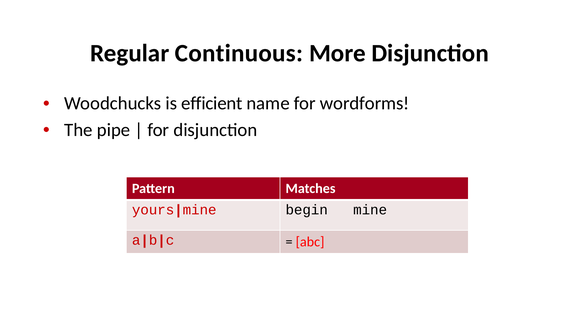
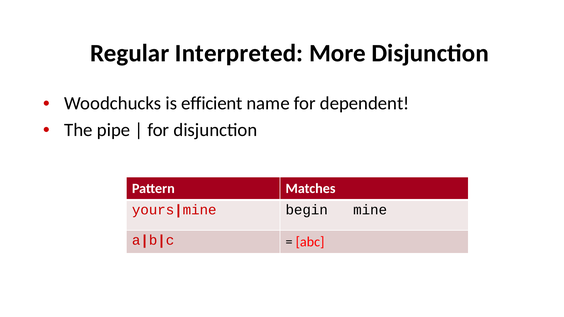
Continuous: Continuous -> Interpreted (239, 53)
wordforms: wordforms -> dependent (365, 104)
